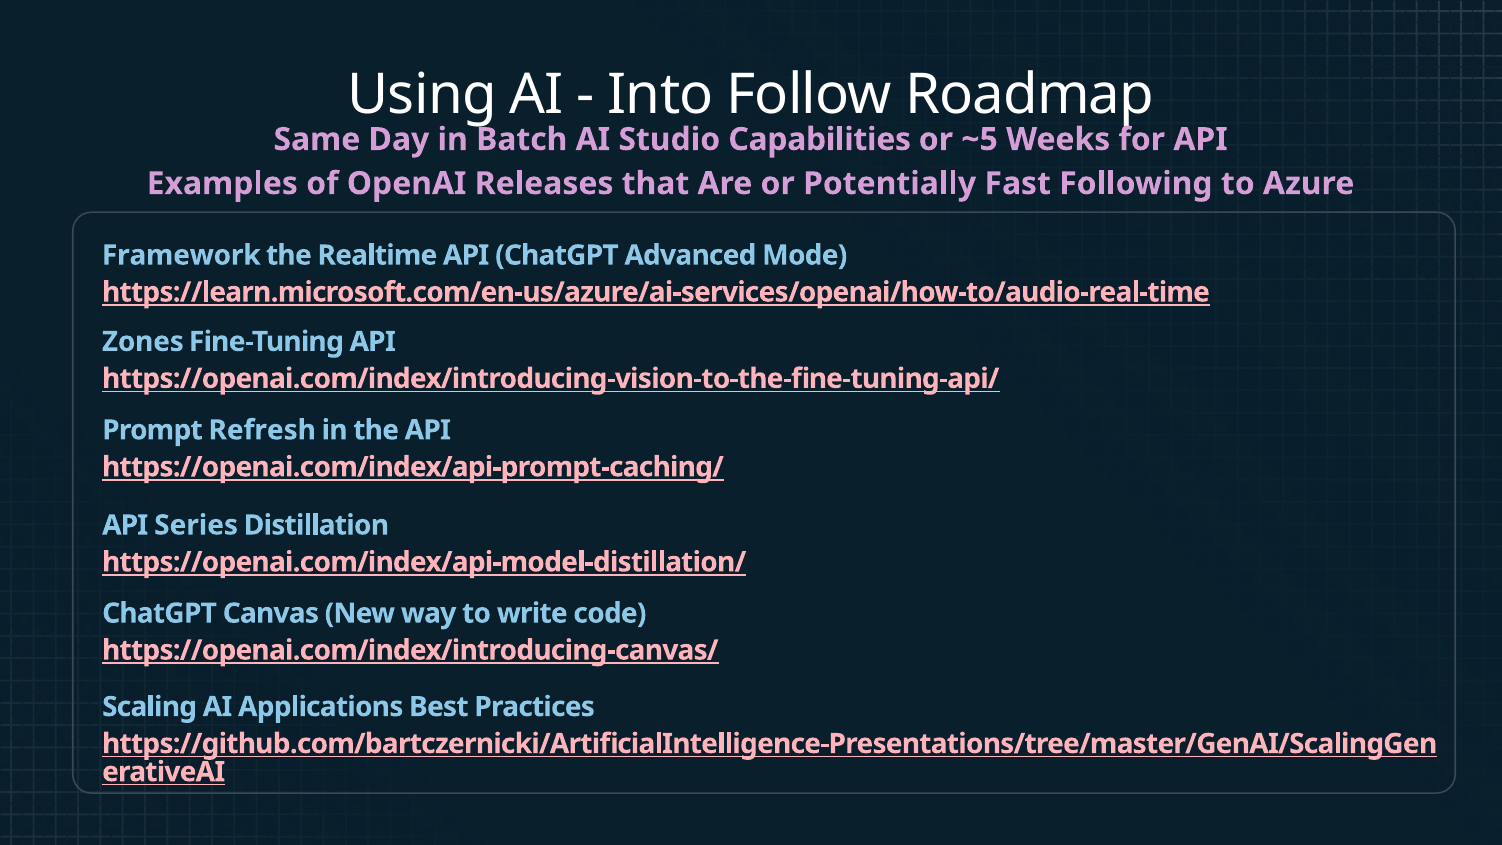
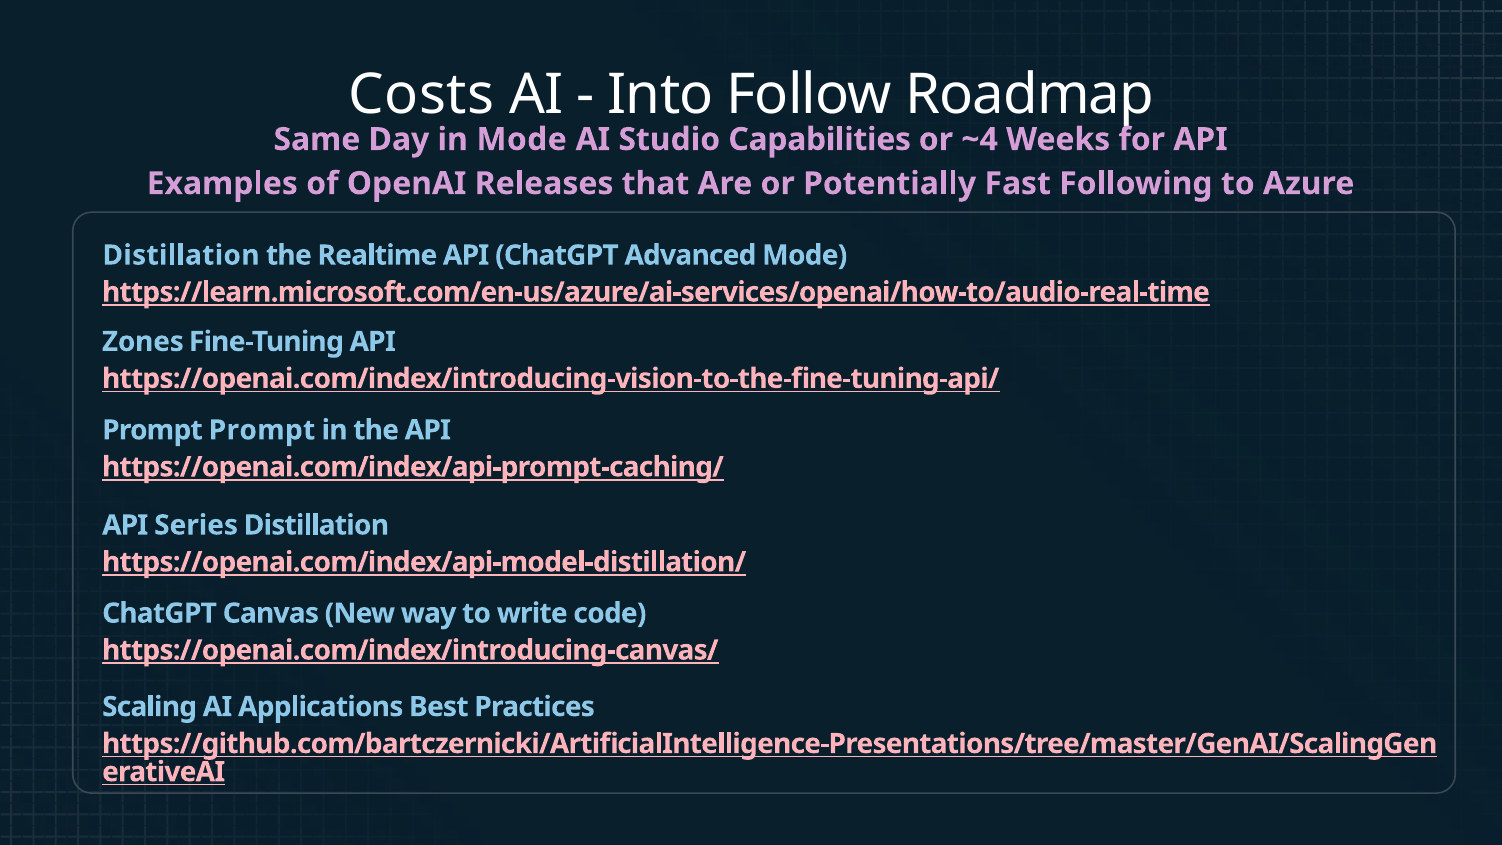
Using: Using -> Costs (422, 95)
in Batch: Batch -> Mode (522, 139)
~5: ~5 -> ~4 (980, 139)
Framework: Framework -> Distillation (181, 255)
Prompt Refresh: Refresh -> Prompt (262, 430)
